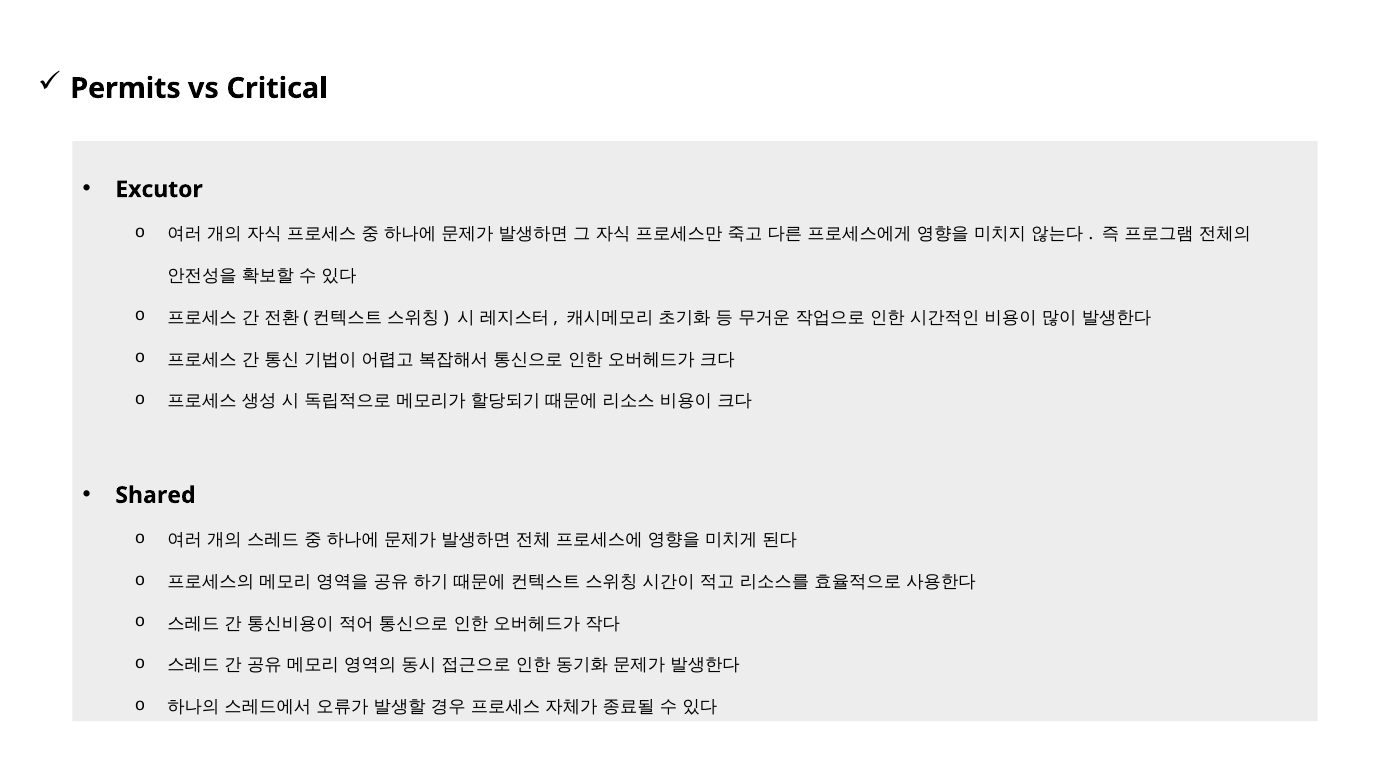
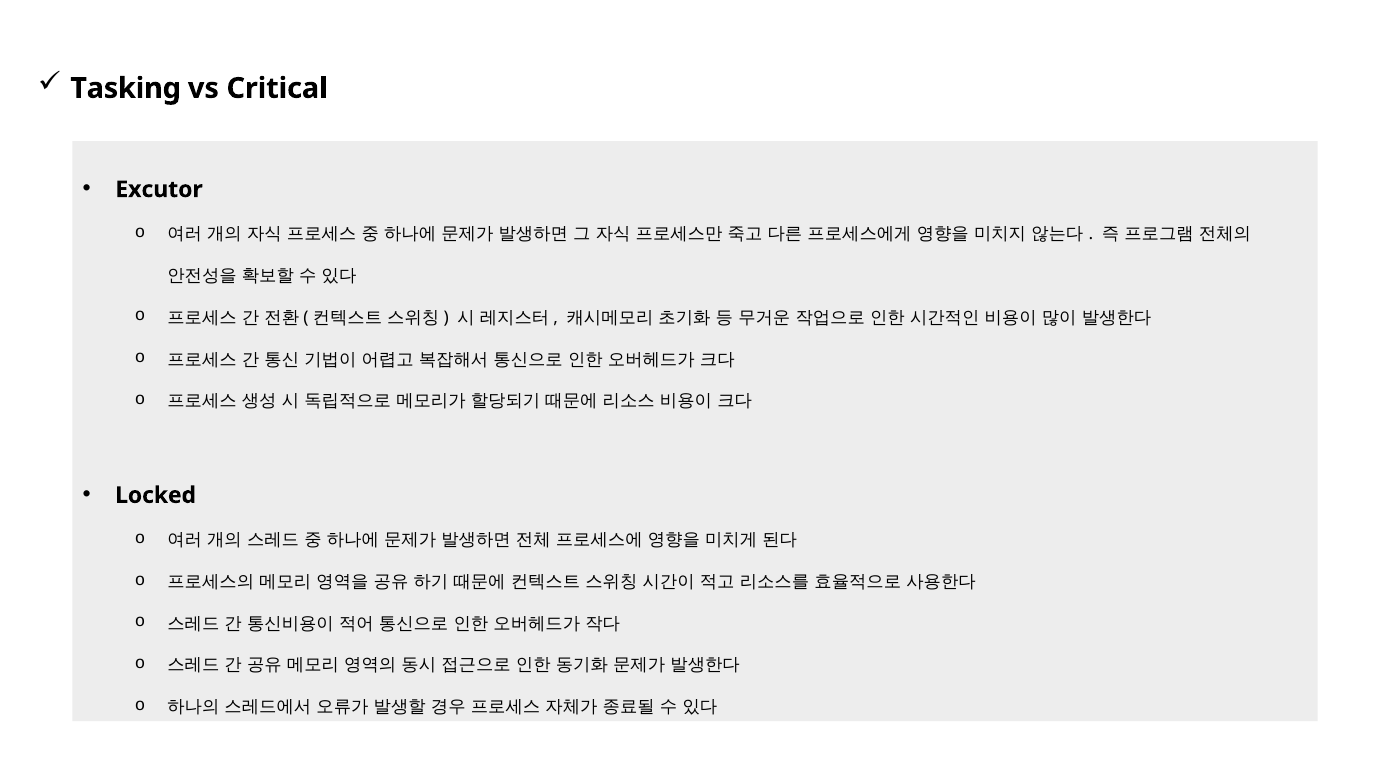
Permits: Permits -> Tasking (126, 88)
Shared: Shared -> Locked (156, 495)
